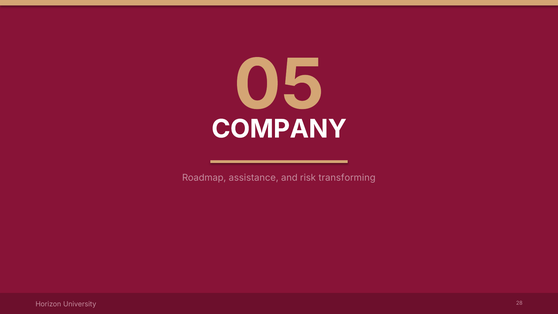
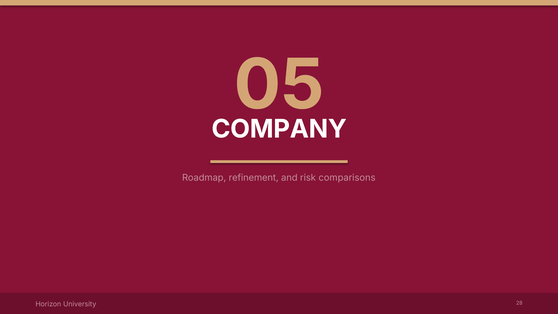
assistance: assistance -> refinement (254, 178)
transforming: transforming -> comparisons (347, 178)
